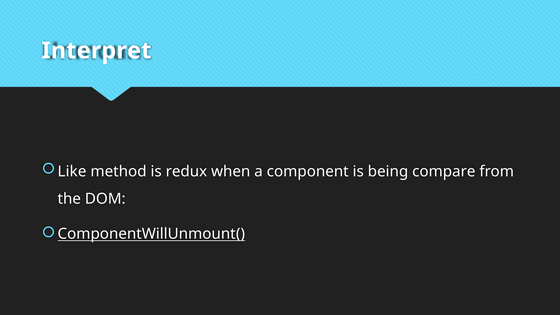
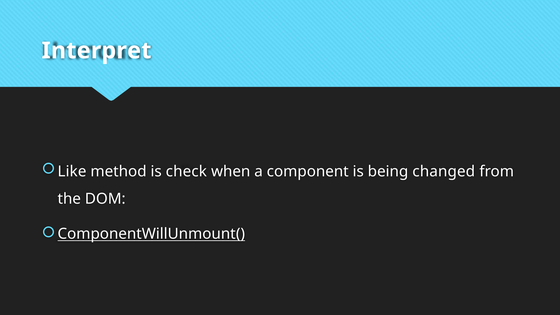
redux: redux -> check (186, 171)
compare: compare -> changed (444, 171)
